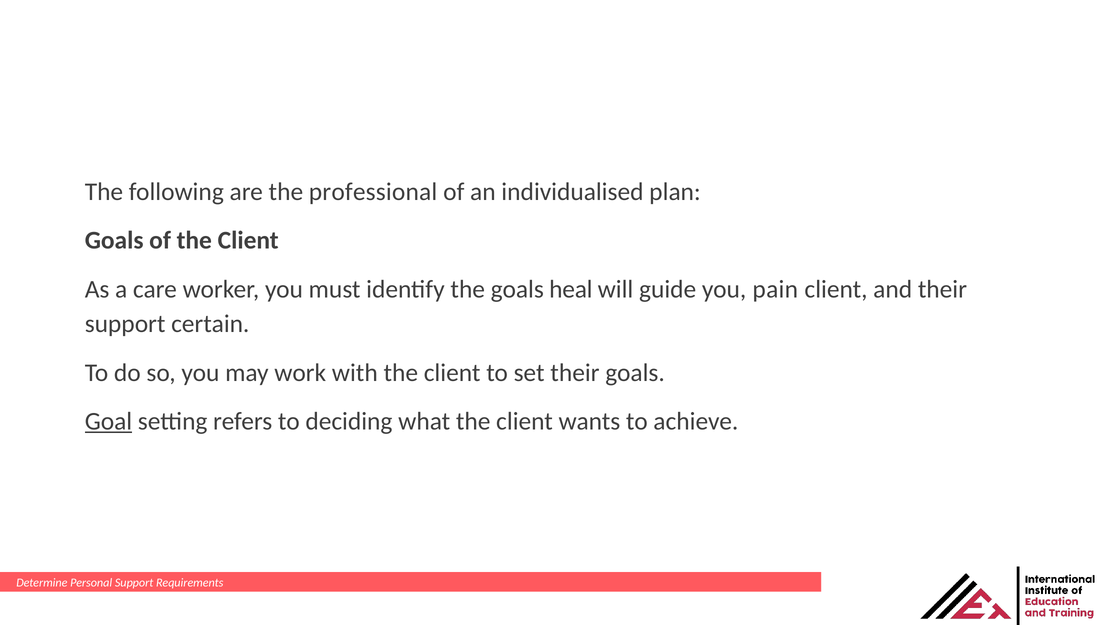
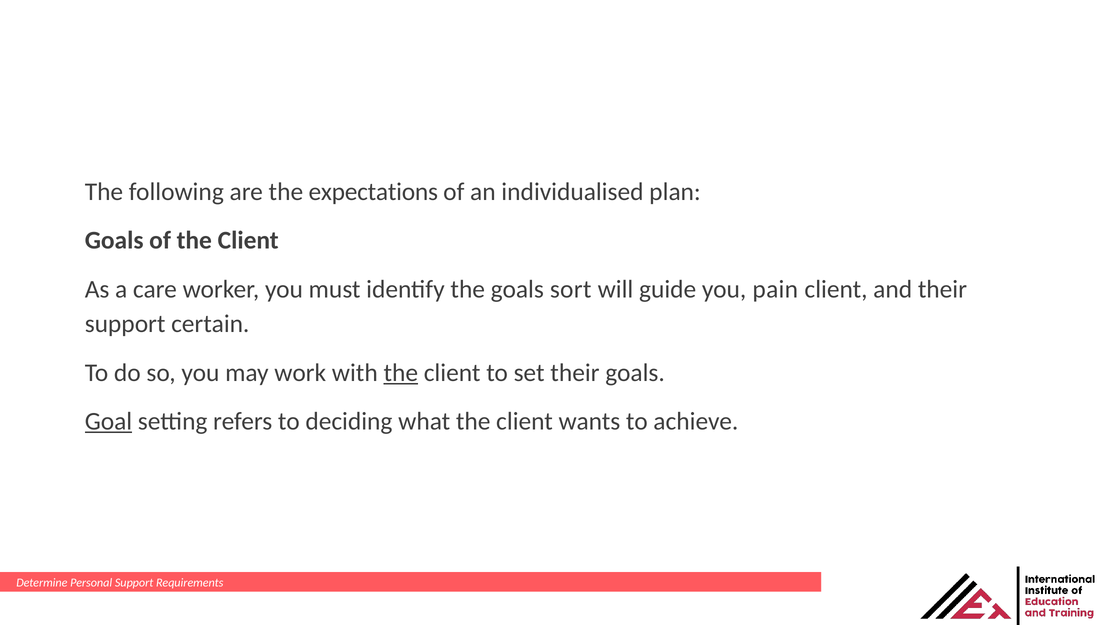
professional: professional -> expectations (373, 192)
heal: heal -> sort (571, 289)
the underline: none -> present (401, 373)
